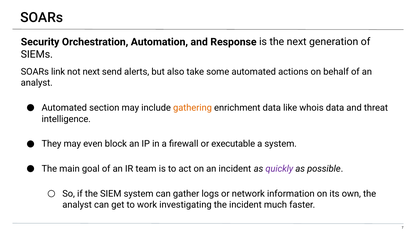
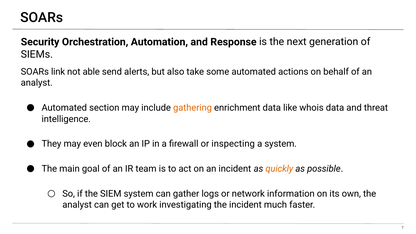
not next: next -> able (91, 72)
executable: executable -> inspecting (233, 144)
quickly colour: purple -> orange (279, 169)
